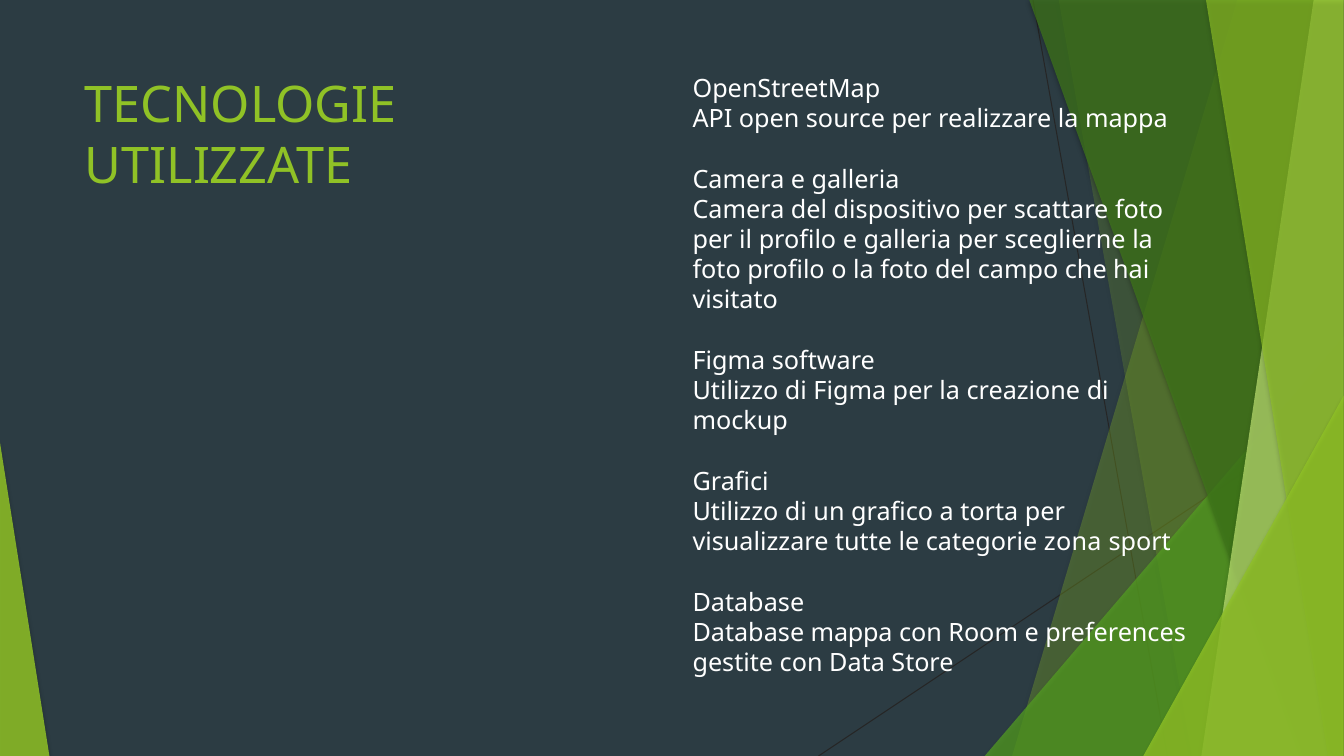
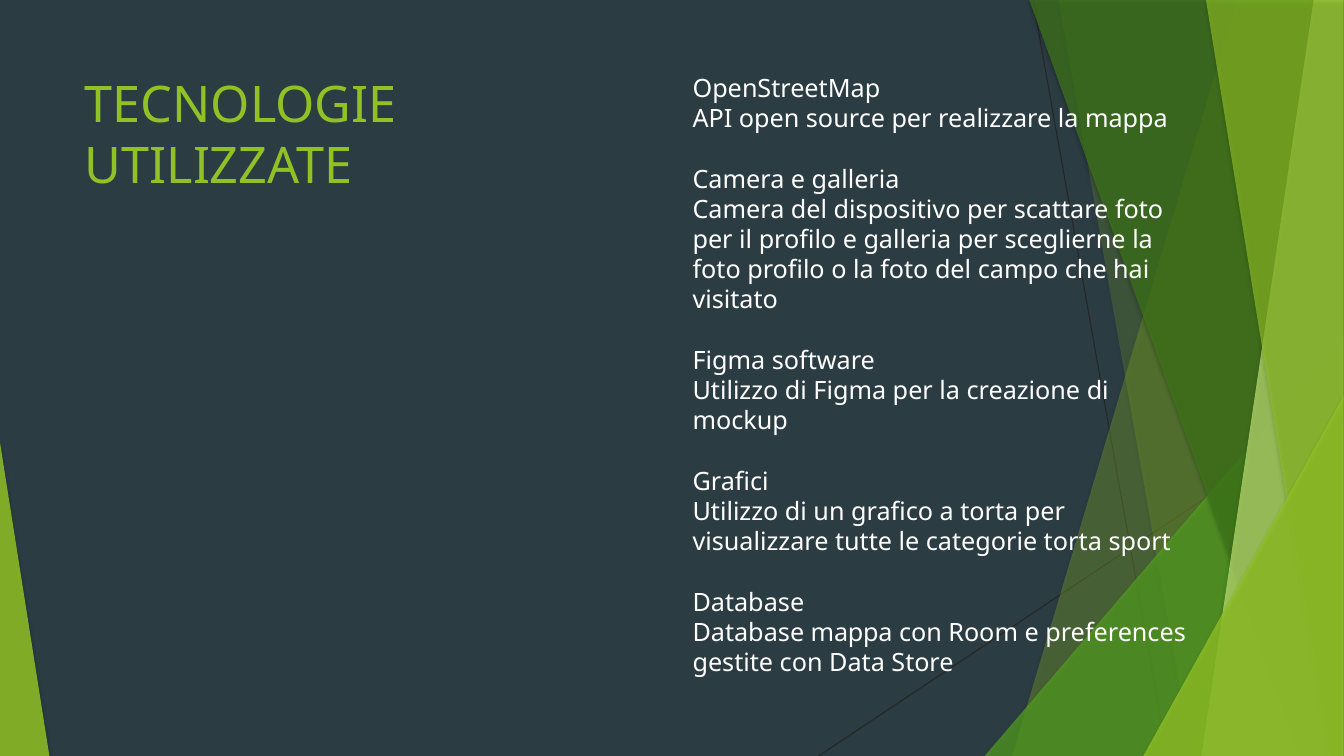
categorie zona: zona -> torta (1073, 543)
